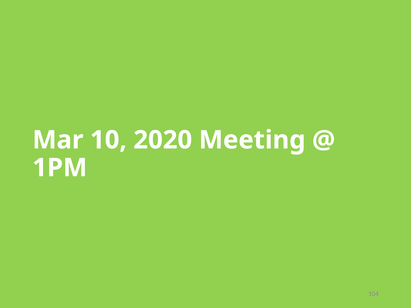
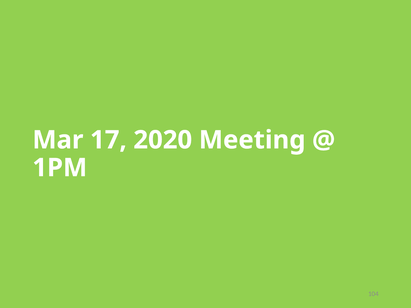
10: 10 -> 17 (108, 140)
